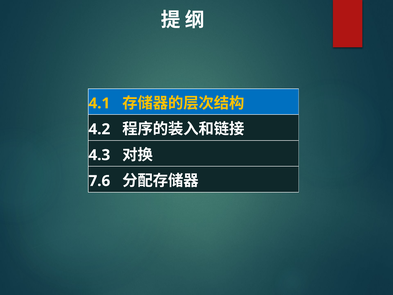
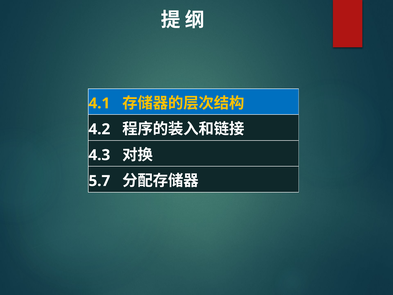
7.6: 7.6 -> 5.7 (99, 181)
